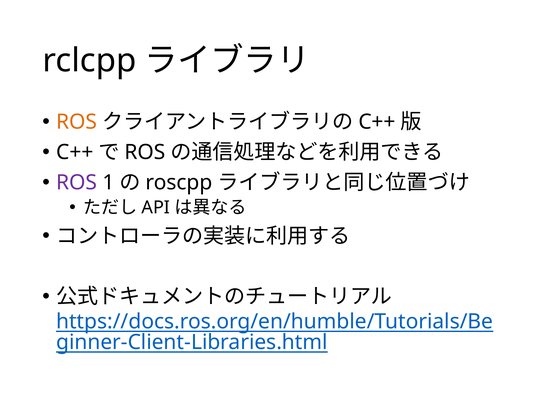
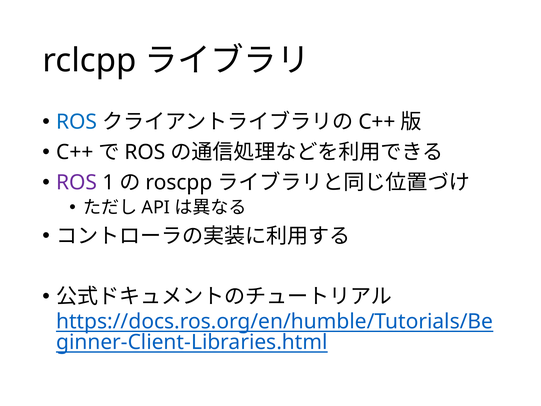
ROS colour: orange -> blue (77, 122)
